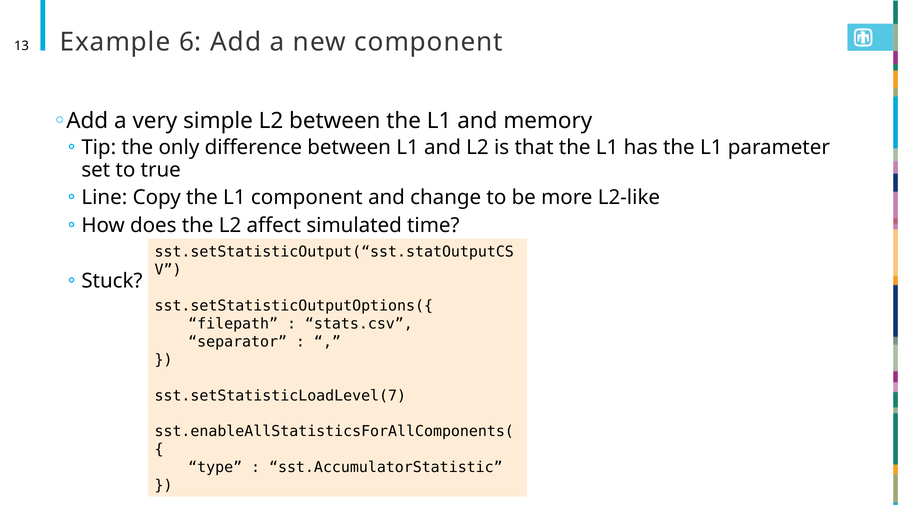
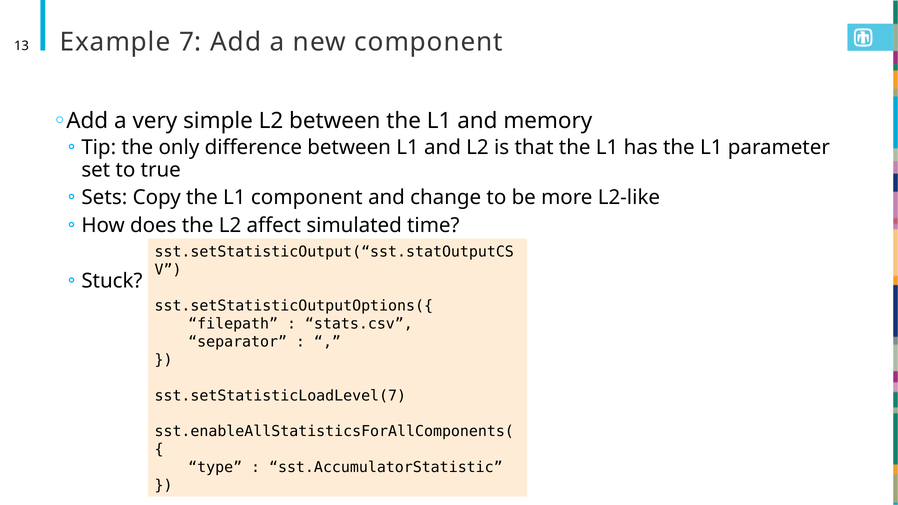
6: 6 -> 7 (190, 42)
Line: Line -> Sets (104, 198)
